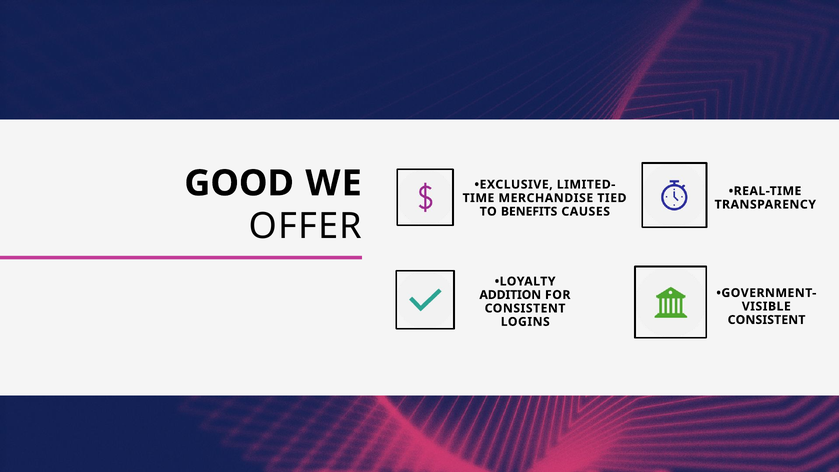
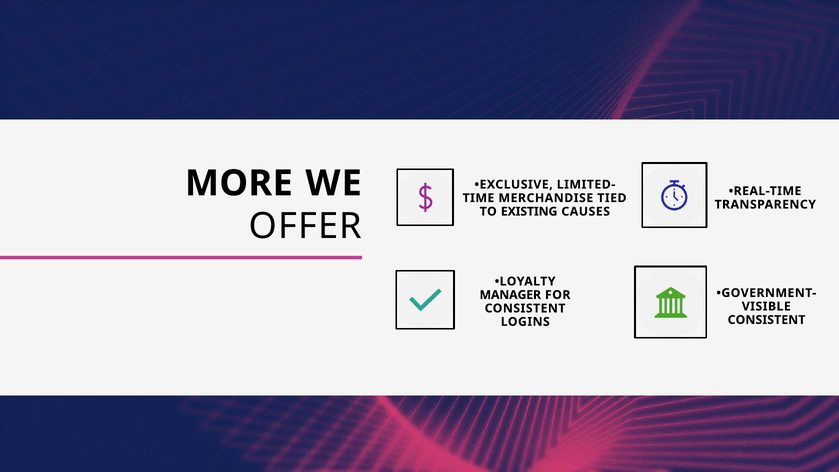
GOOD: GOOD -> MORE (239, 183)
BENEFITS: BENEFITS -> EXISTING (529, 212)
ADDITION: ADDITION -> MANAGER (510, 295)
